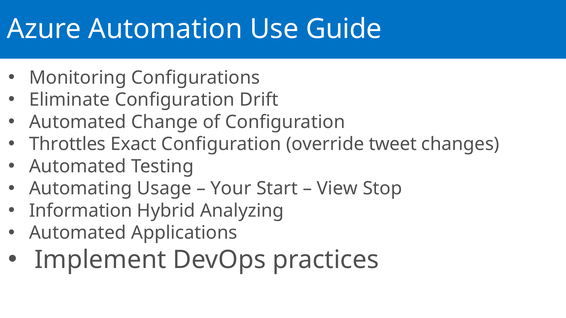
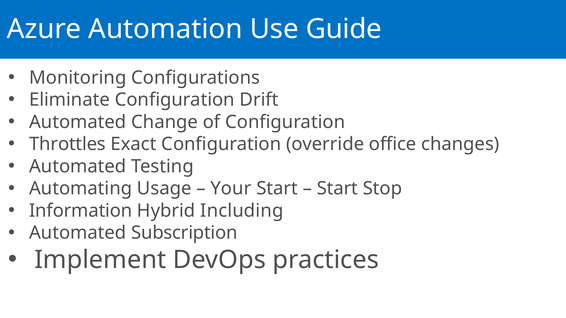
tweet: tweet -> office (393, 144)
View: View -> Start (337, 189)
Analyzing: Analyzing -> Including (242, 211)
Applications: Applications -> Subscription (184, 233)
